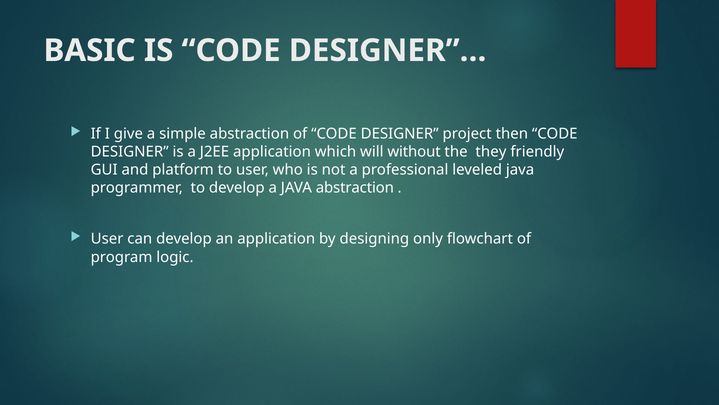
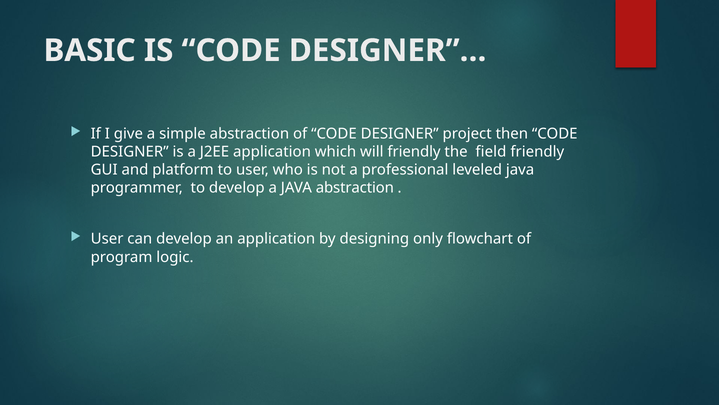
will without: without -> friendly (414, 152)
they: they -> field (491, 152)
